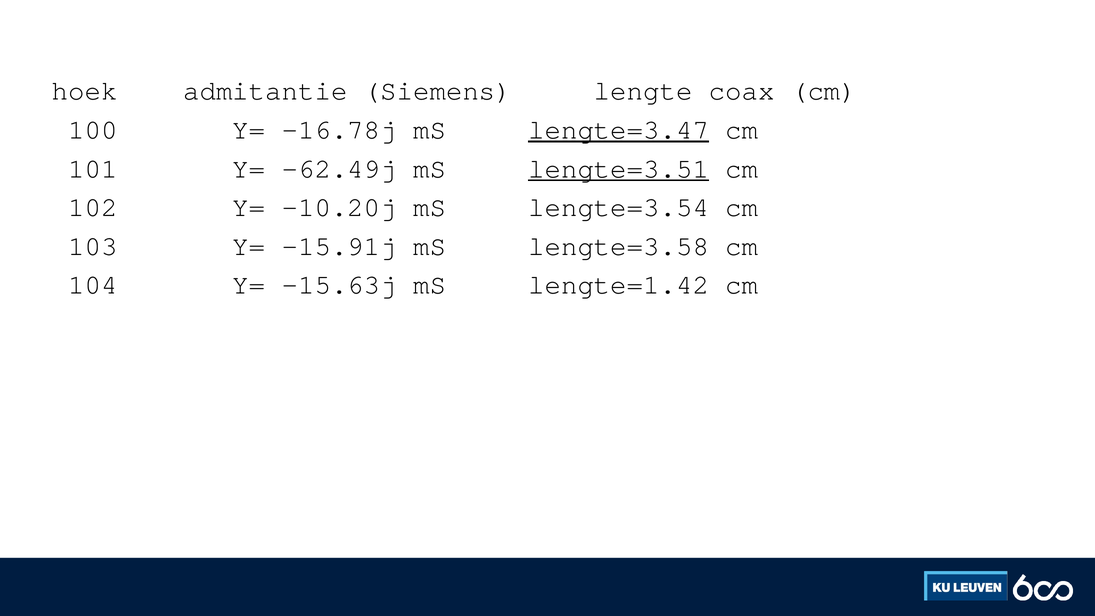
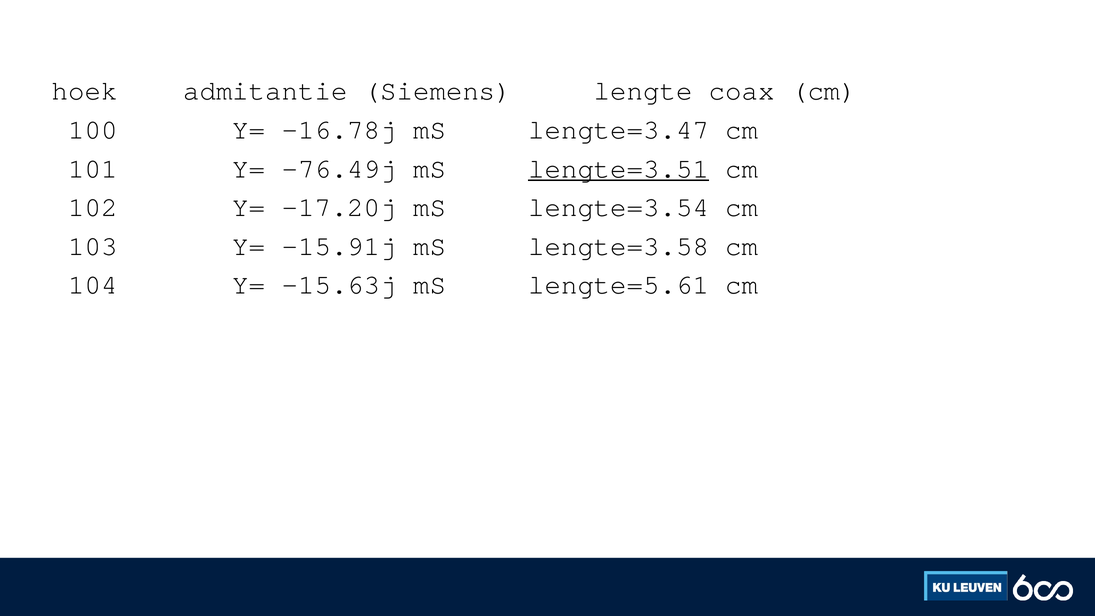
lengte=3.47 underline: present -> none (619, 130)
-62.49j: -62.49j -> -76.49j (339, 168)
-10.20j: -10.20j -> -17.20j (339, 207)
lengte=1.42: lengte=1.42 -> lengte=5.61 (619, 285)
